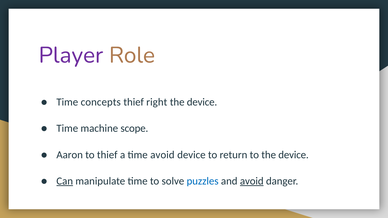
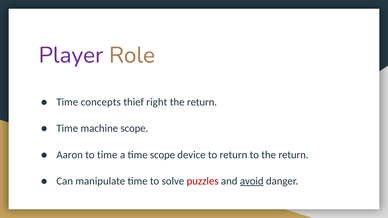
device: device -> return (202, 102)
to thief: thief -> time (107, 155)
time avoid: avoid -> scope (163, 155)
to the device: device -> return (293, 155)
Can underline: present -> none (65, 181)
puzzles colour: blue -> red (203, 181)
